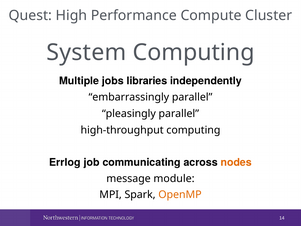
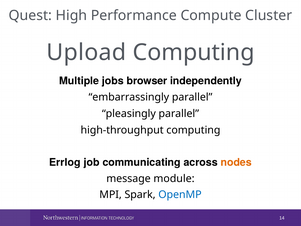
System: System -> Upload (86, 52)
libraries: libraries -> browser (147, 81)
OpenMP colour: orange -> blue (180, 194)
